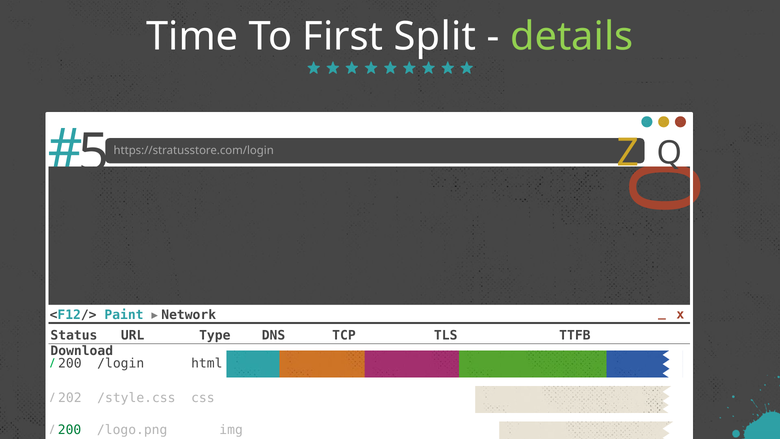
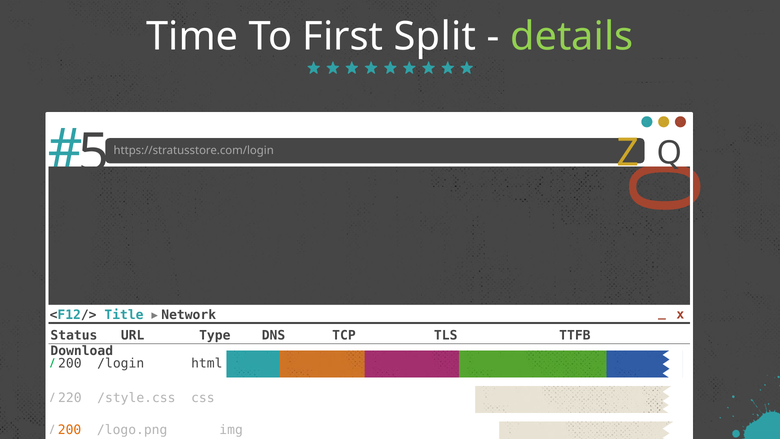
Paint: Paint -> Title (124, 315)
202: 202 -> 220 (70, 398)
200 colour: green -> orange (70, 430)
